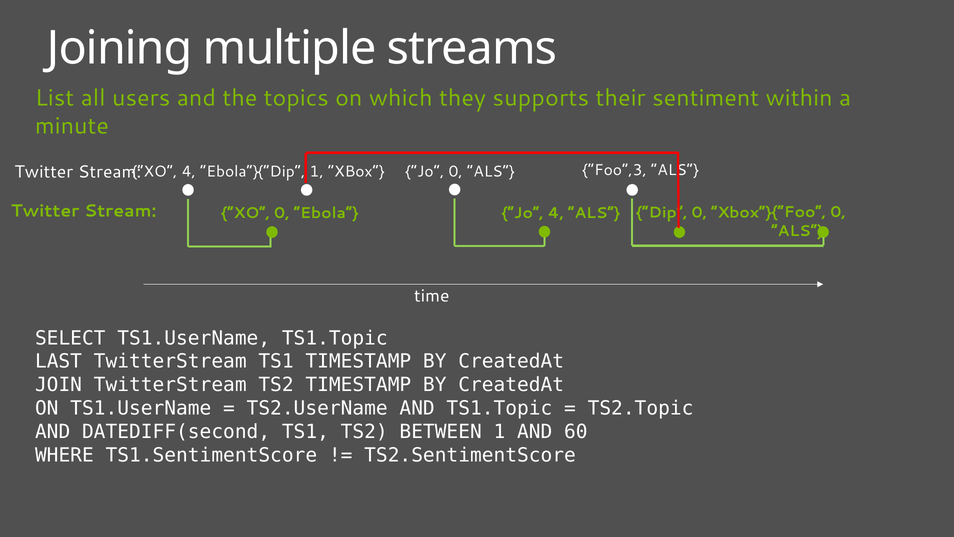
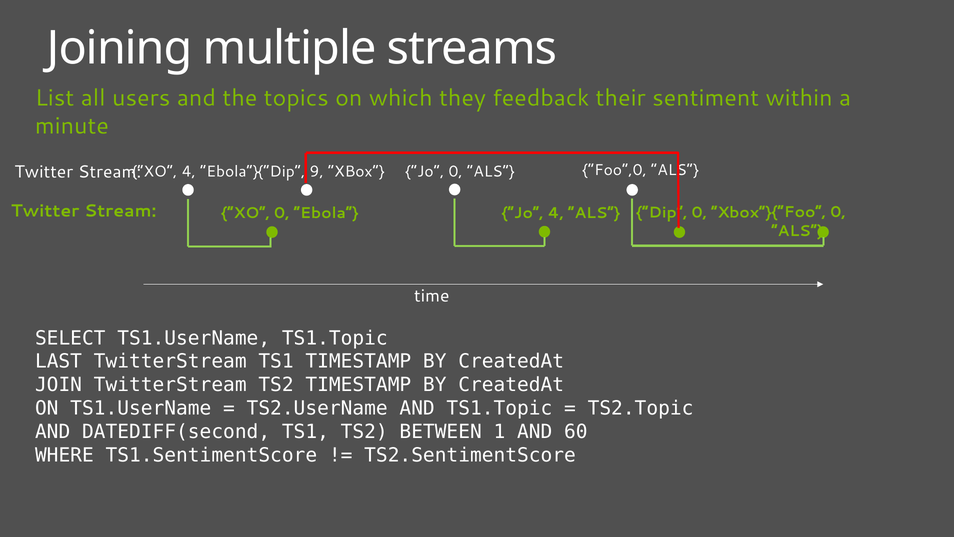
supports: supports -> feedback (541, 98)
Dip 1: 1 -> 9 (317, 171)
Foo”,3: Foo”,3 -> Foo”,0 (614, 170)
